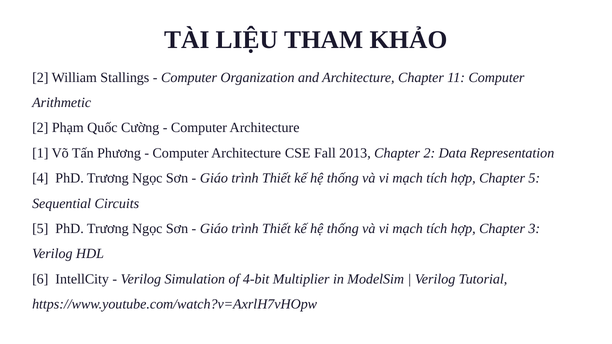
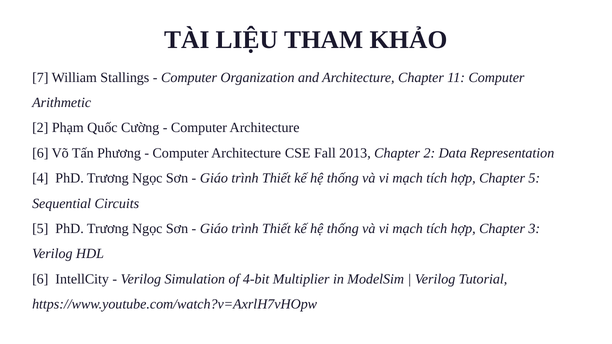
2: 2 -> 7 (40, 77)
1: 1 -> 6 (40, 153)
